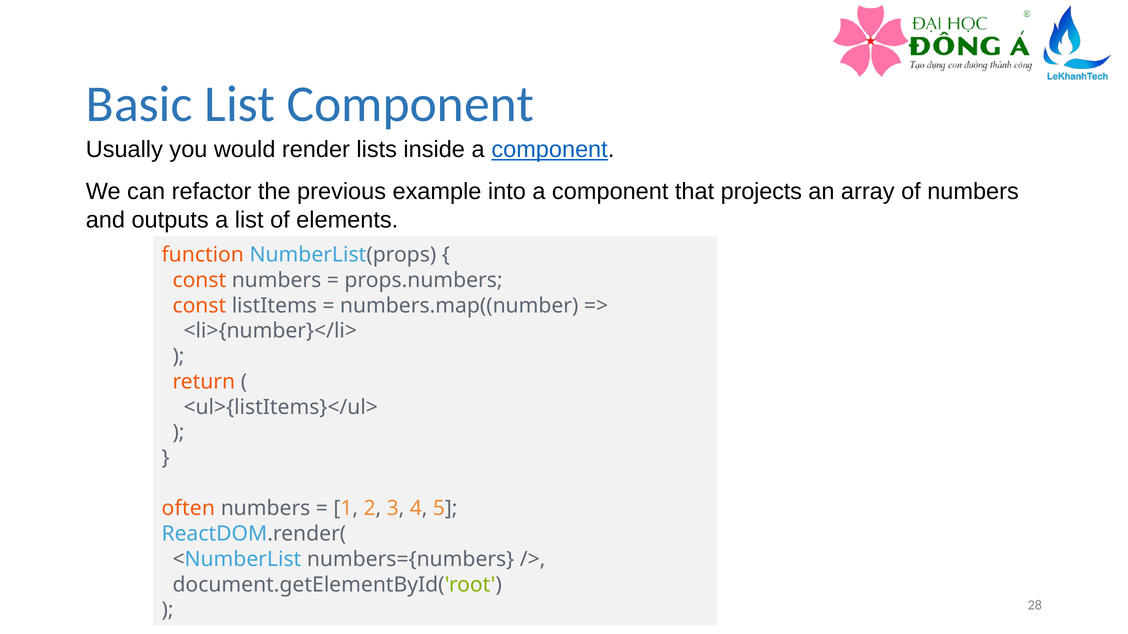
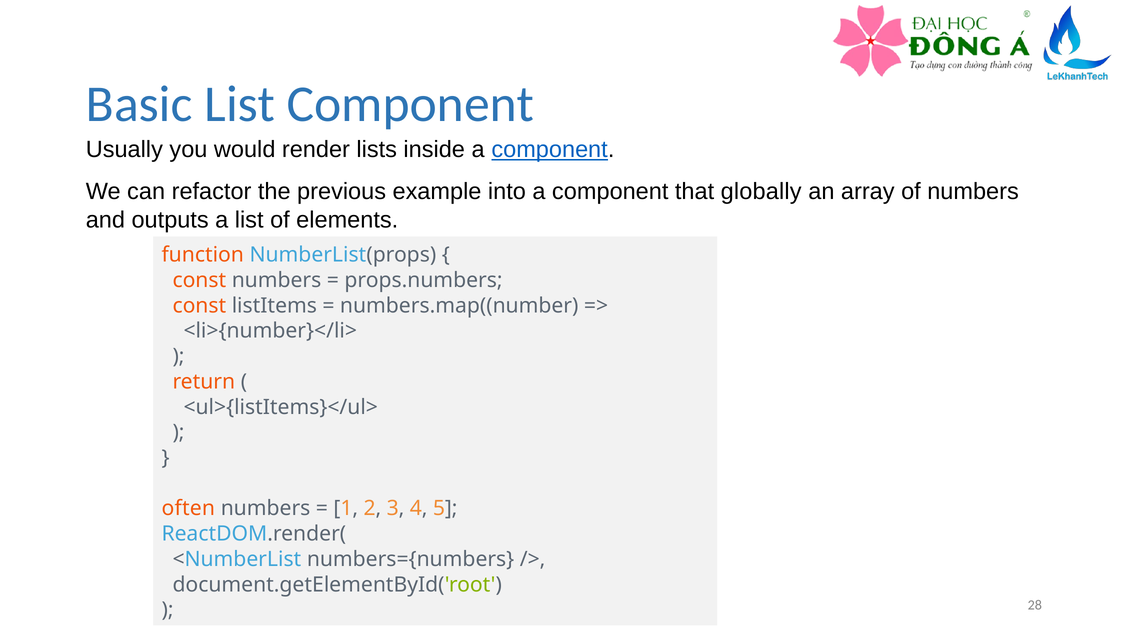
projects: projects -> globally (761, 192)
